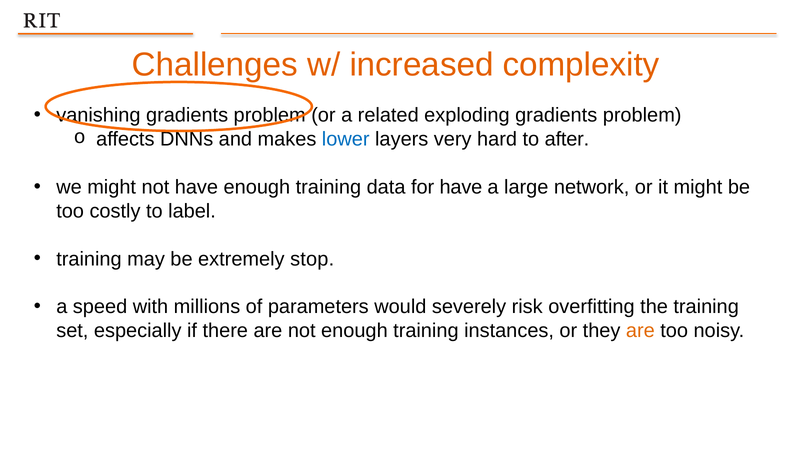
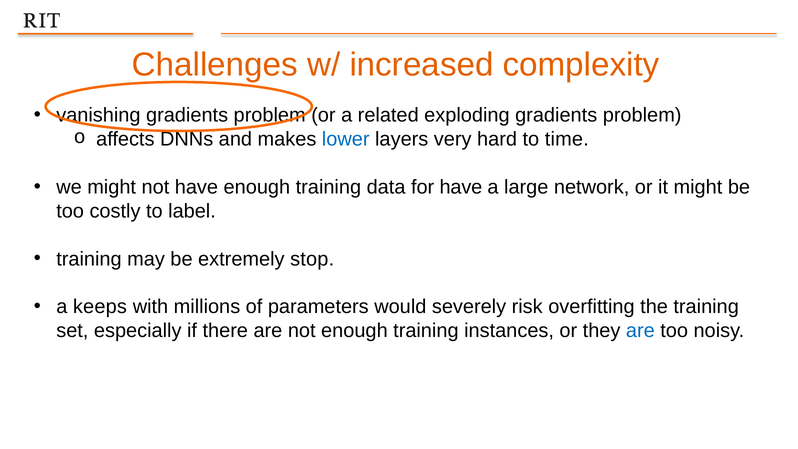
after: after -> time (567, 139)
speed: speed -> keeps (100, 307)
are colour: orange -> blue (640, 331)
